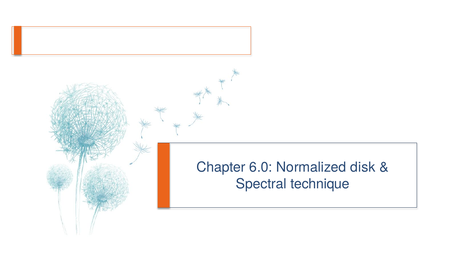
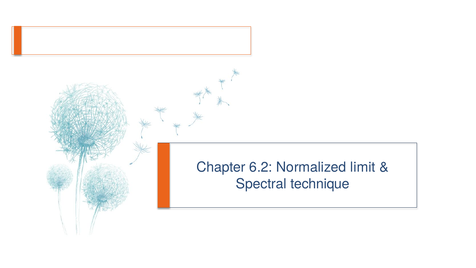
6.0: 6.0 -> 6.2 (261, 167)
disk: disk -> limit (363, 167)
